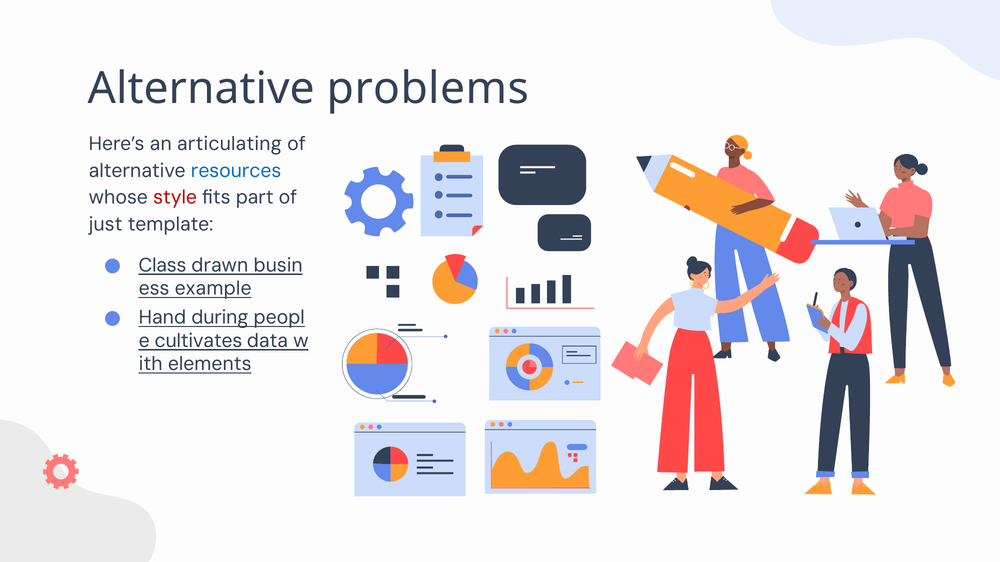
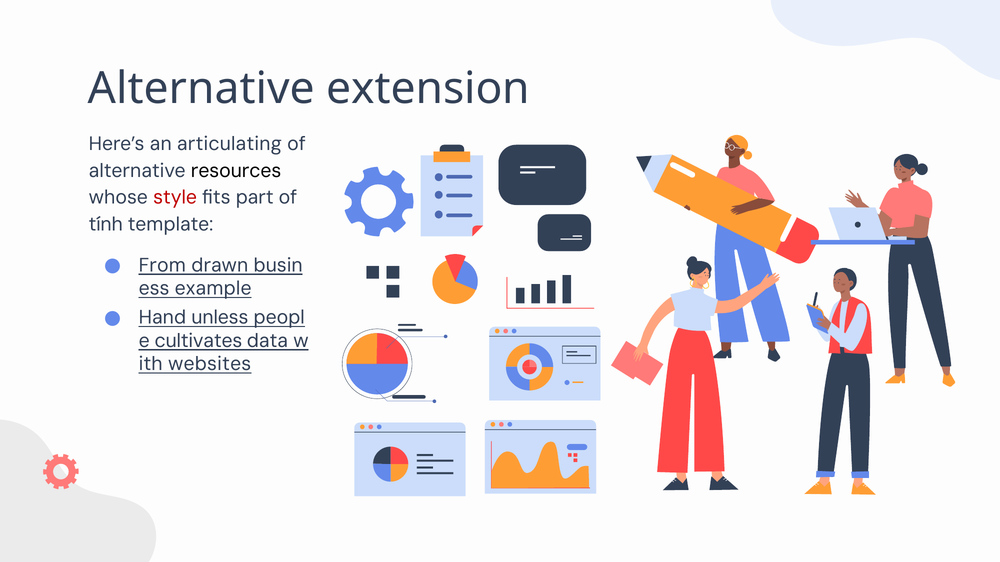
problems: problems -> extension (428, 88)
resources colour: blue -> black (236, 171)
just: just -> tính (106, 224)
Class: Class -> From (162, 265)
during: during -> unless (220, 318)
elements: elements -> websites (210, 364)
